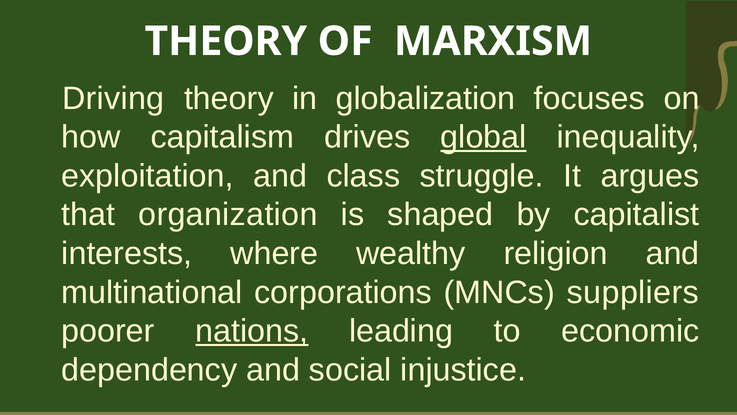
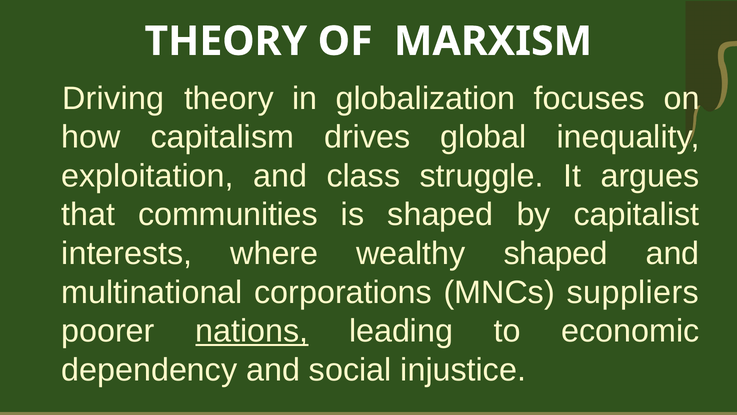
global underline: present -> none (483, 137)
organization: organization -> communities (228, 215)
wealthy religion: religion -> shaped (556, 253)
